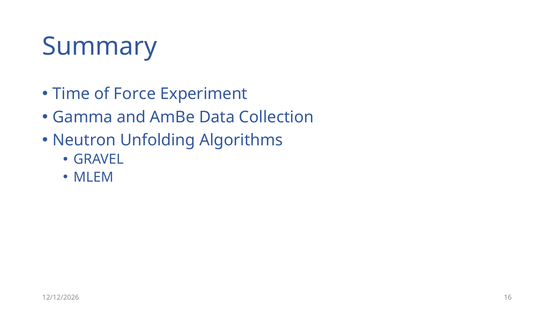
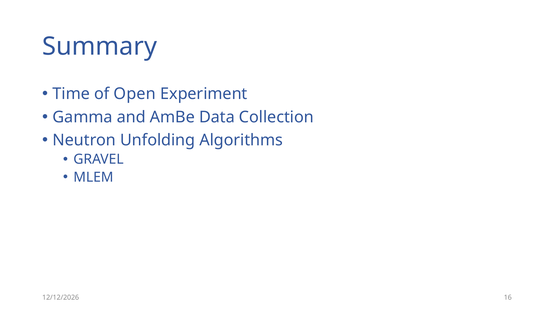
Force: Force -> Open (135, 94)
